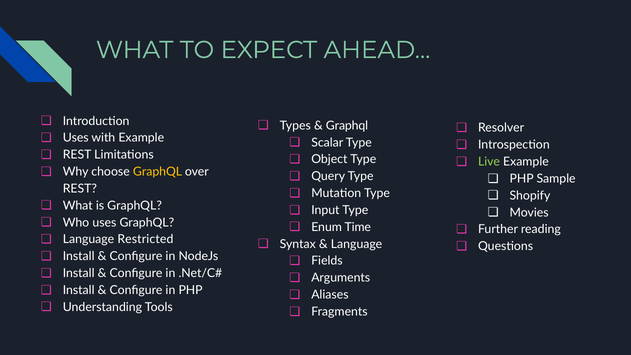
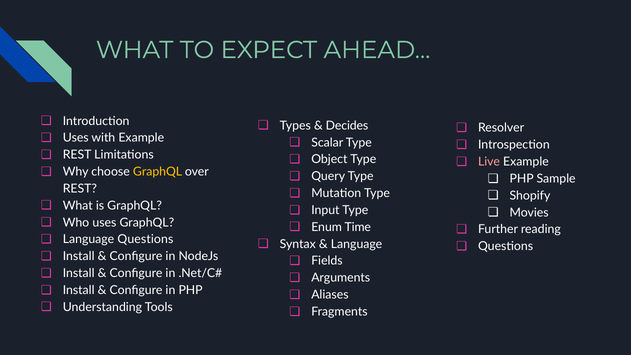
Graphql: Graphql -> Decides (347, 126)
Live colour: light green -> pink (489, 162)
Language Restricted: Restricted -> Questions (145, 239)
